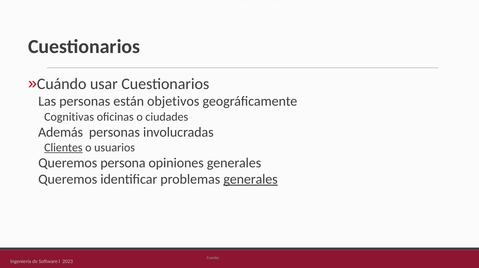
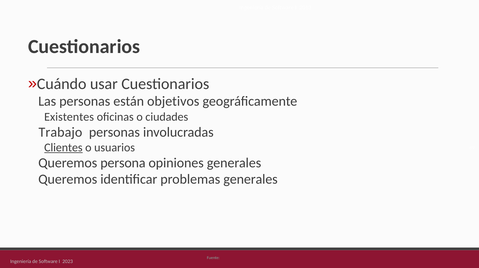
Cognitivas: Cognitivas -> Existentes (69, 117)
Además: Además -> Trabajo (60, 132)
generales underline: present -> none (251, 180)
